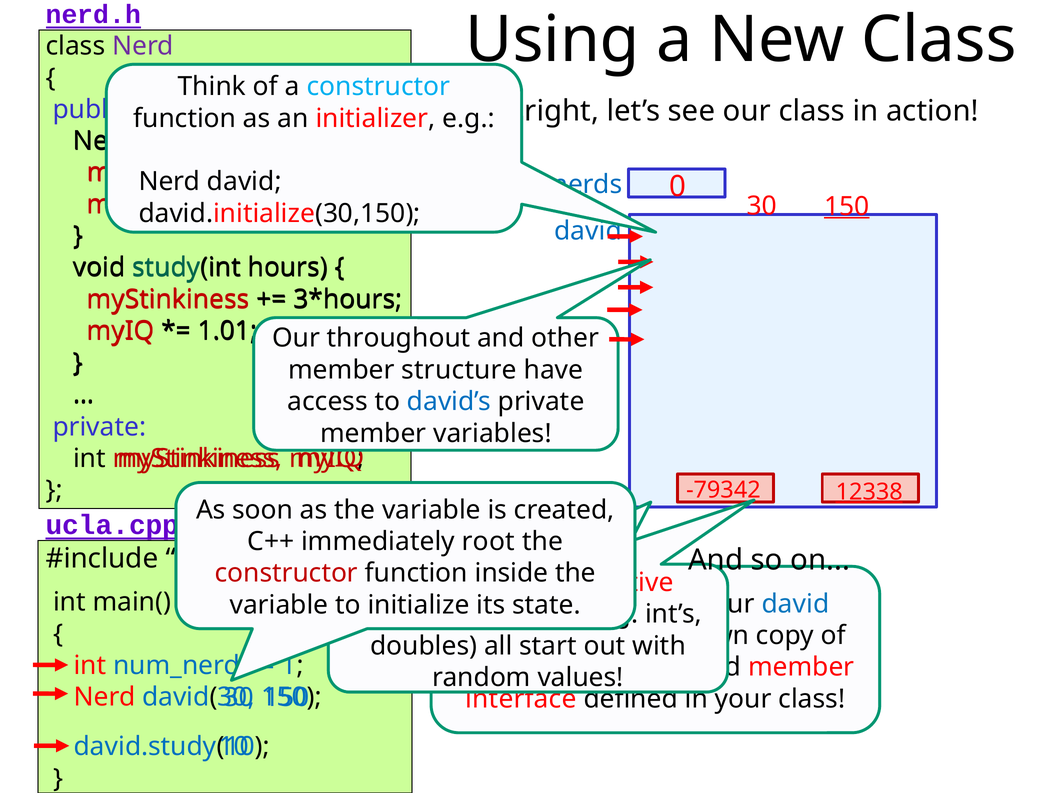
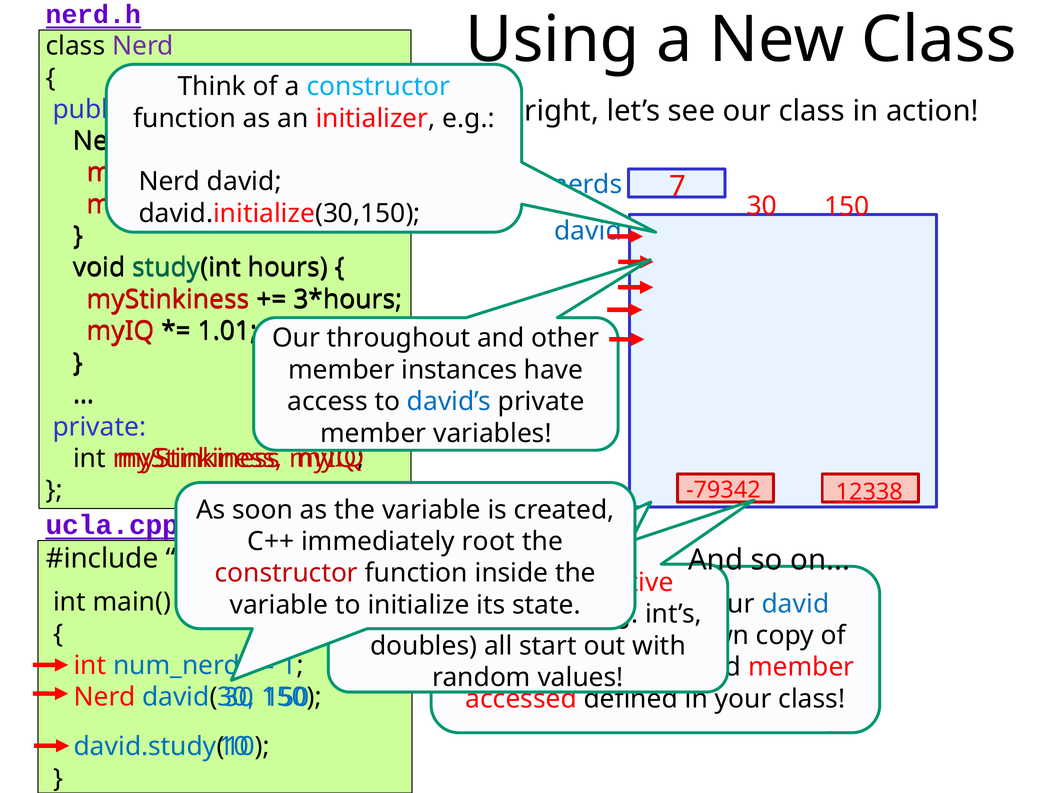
0: 0 -> 7 (678, 187)
150 underline: present -> none (847, 207)
structure: structure -> instances (459, 370)
interface: interface -> accessed (521, 699)
